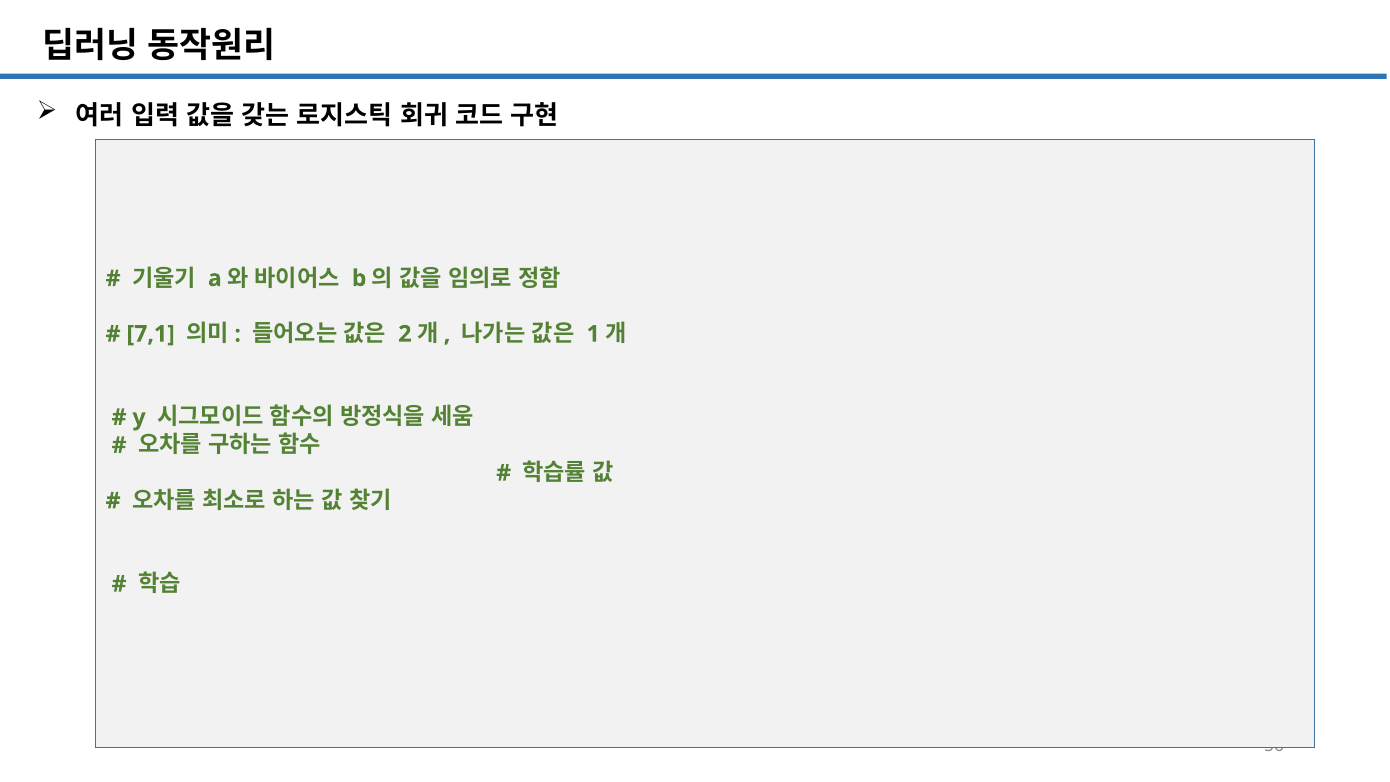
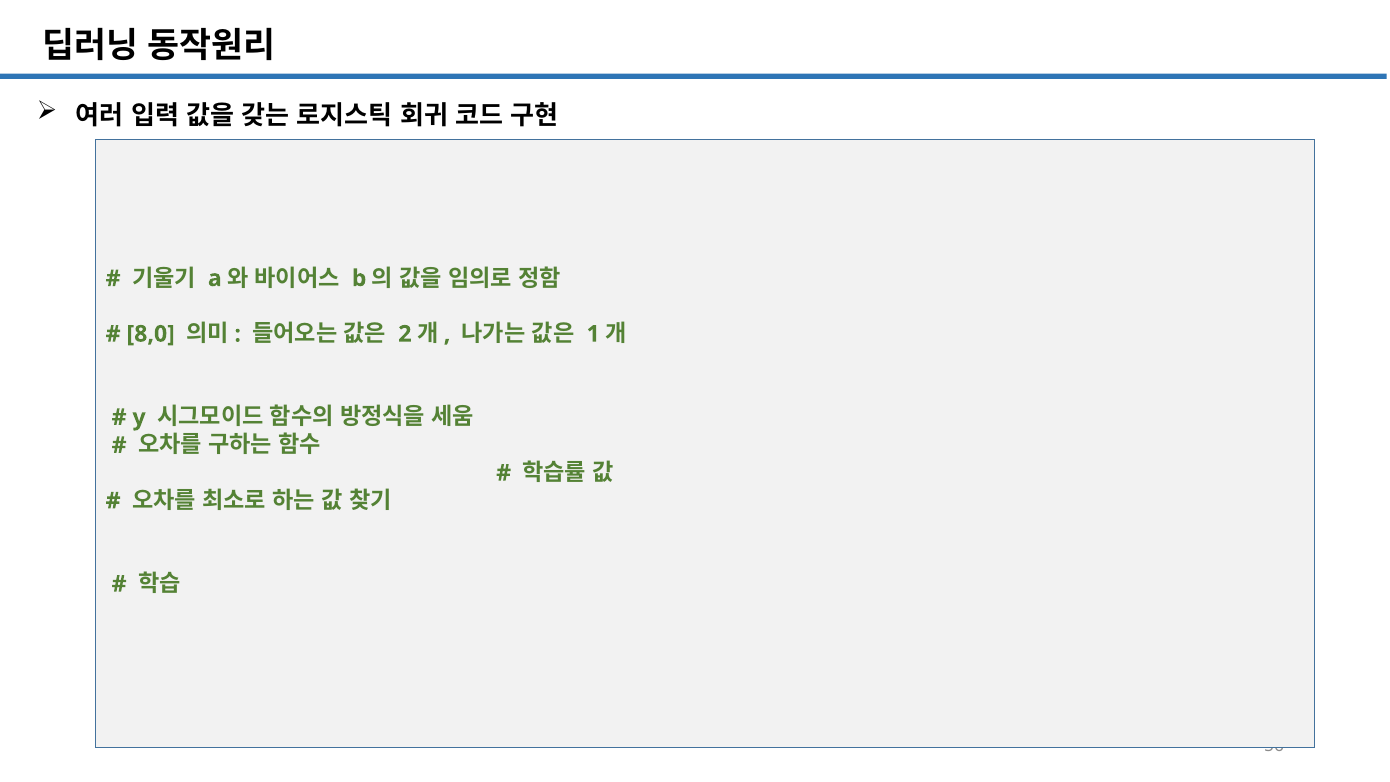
7,1: 7,1 -> 8,0 (151, 334)
